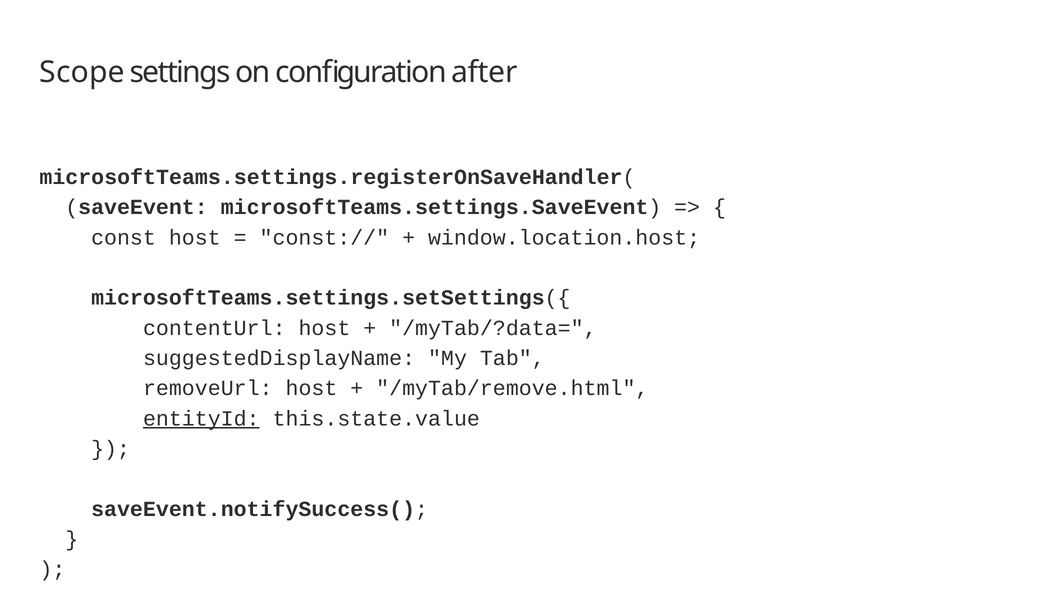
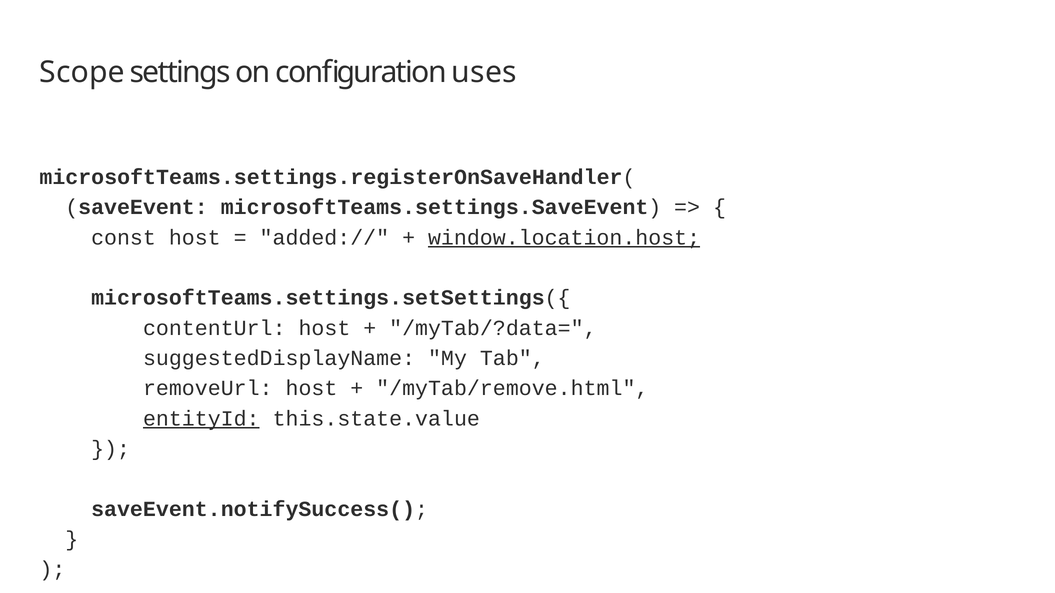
after: after -> uses (484, 72)
const://: const:// -> added:// (324, 238)
window.location.host underline: none -> present (564, 238)
